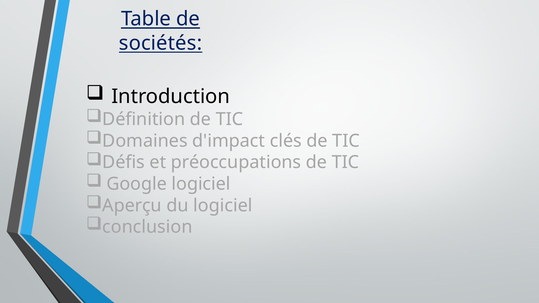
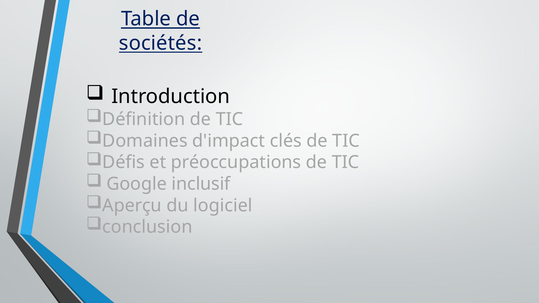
Google logiciel: logiciel -> inclusif (201, 184)
